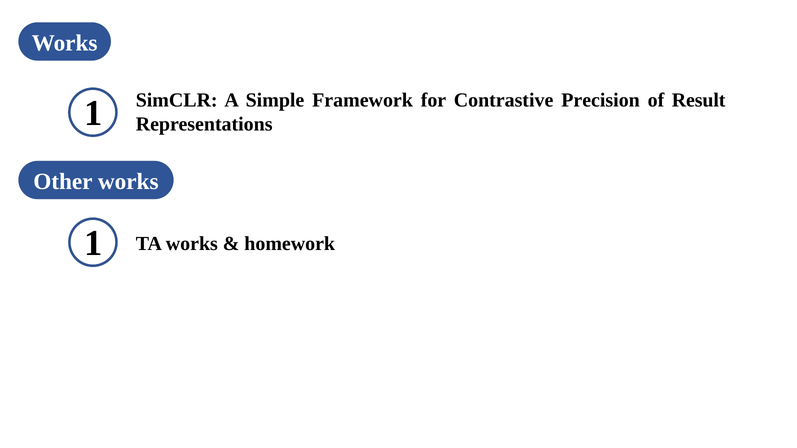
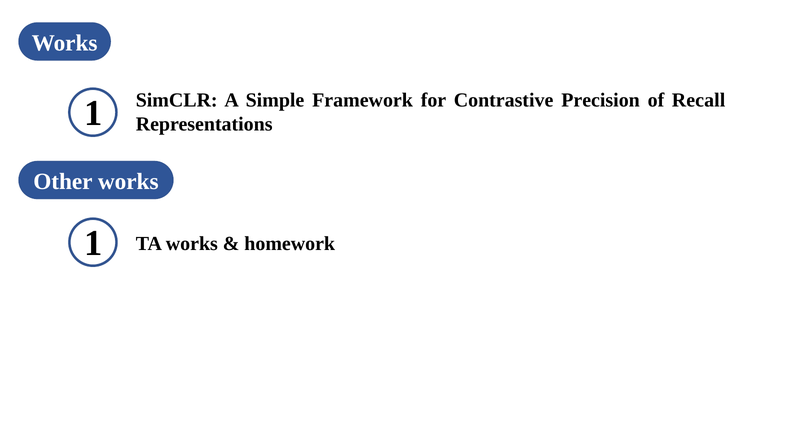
Result: Result -> Recall (699, 100)
